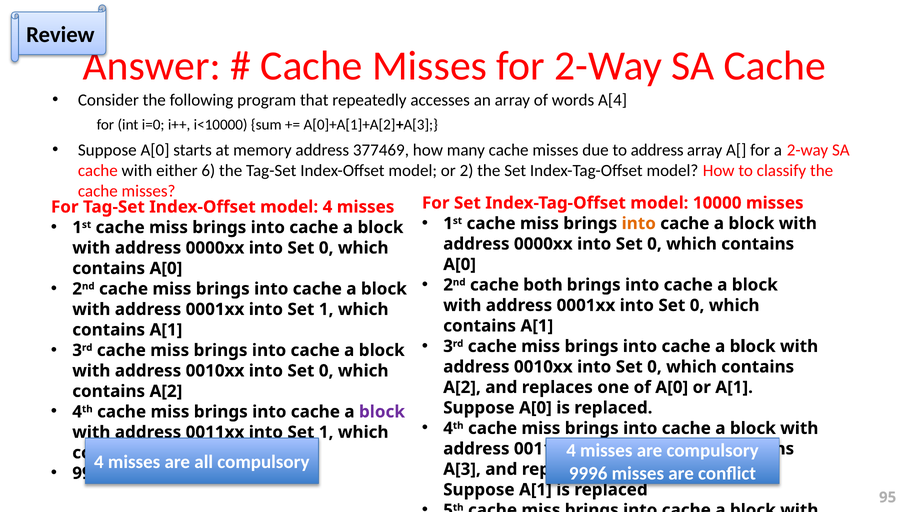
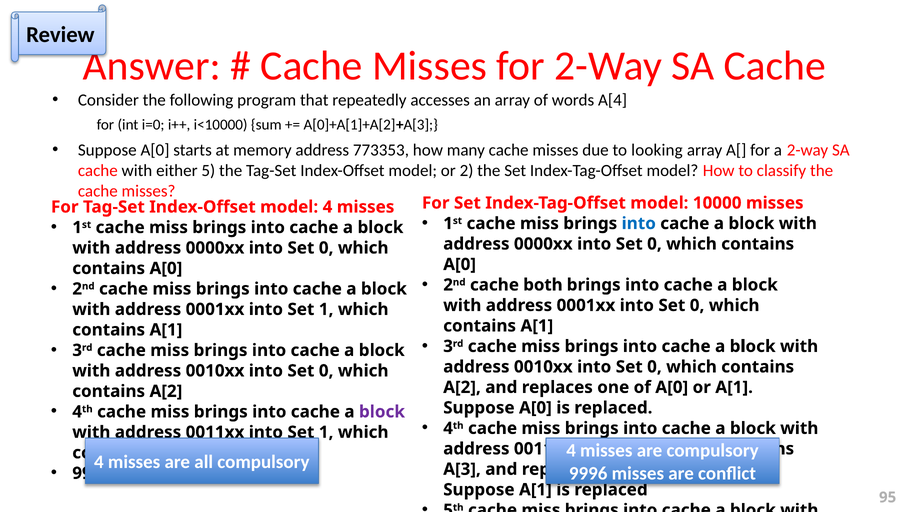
377469: 377469 -> 773353 (381, 150)
to address: address -> looking (657, 150)
6: 6 -> 5 (208, 171)
into colour: orange -> blue (639, 223)
